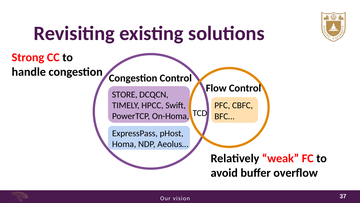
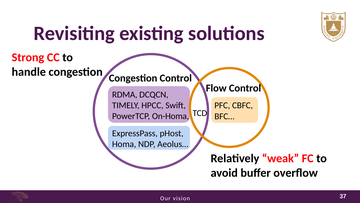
STORE: STORE -> RDMA (125, 94)
